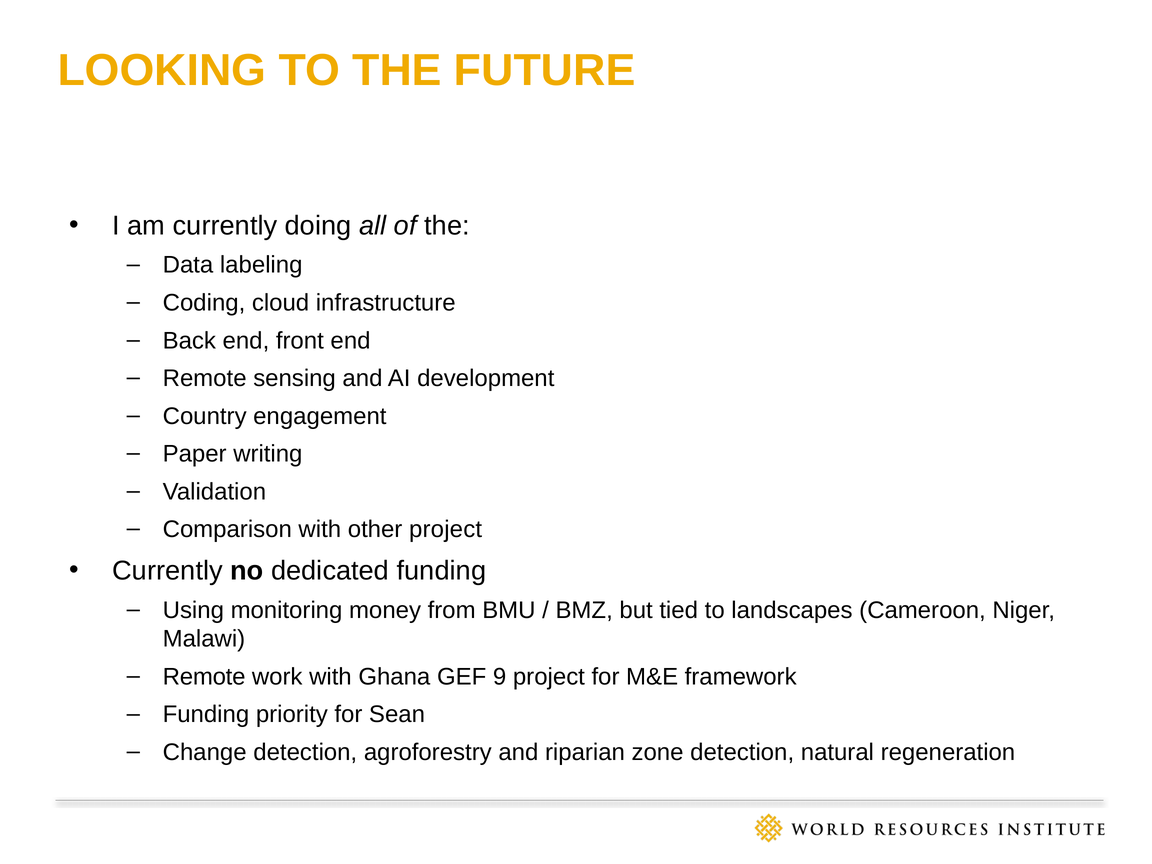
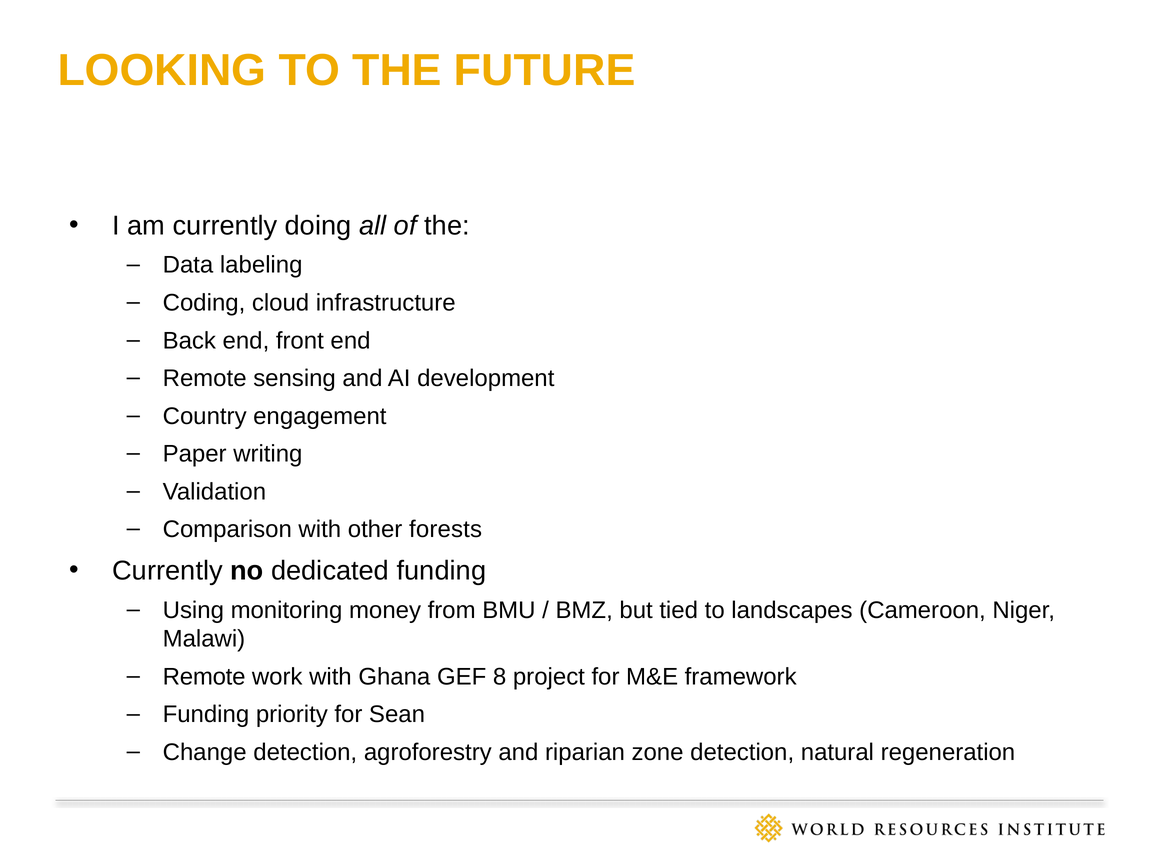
other project: project -> forests (446, 530)
9: 9 -> 8 (500, 677)
